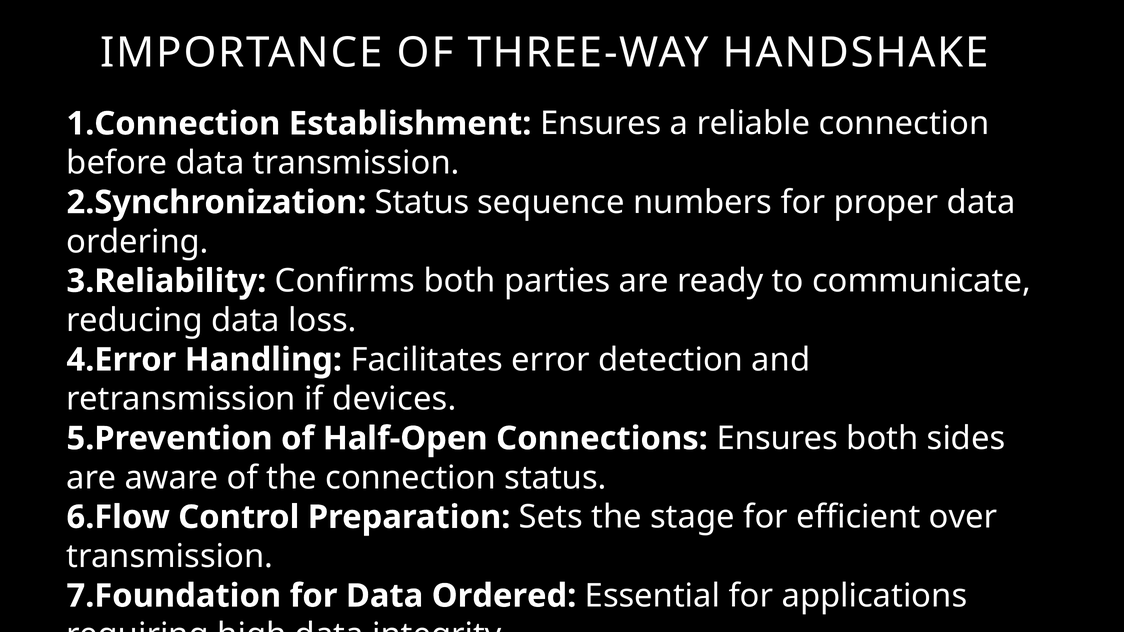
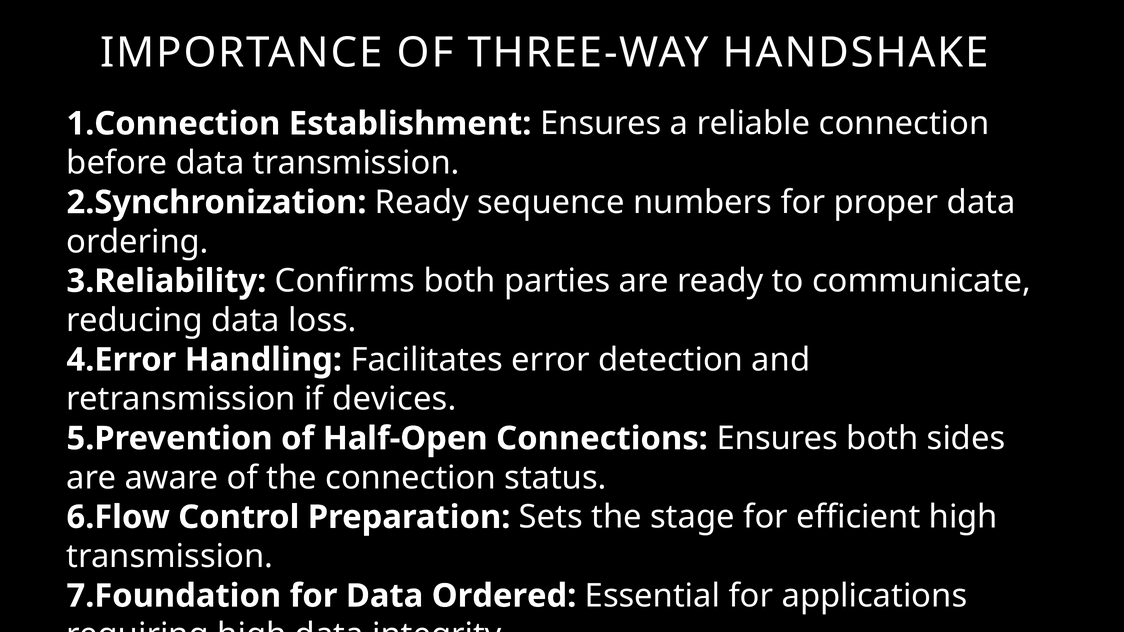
Status: Status -> Ready (422, 202)
efficient over: over -> high (963, 517)
